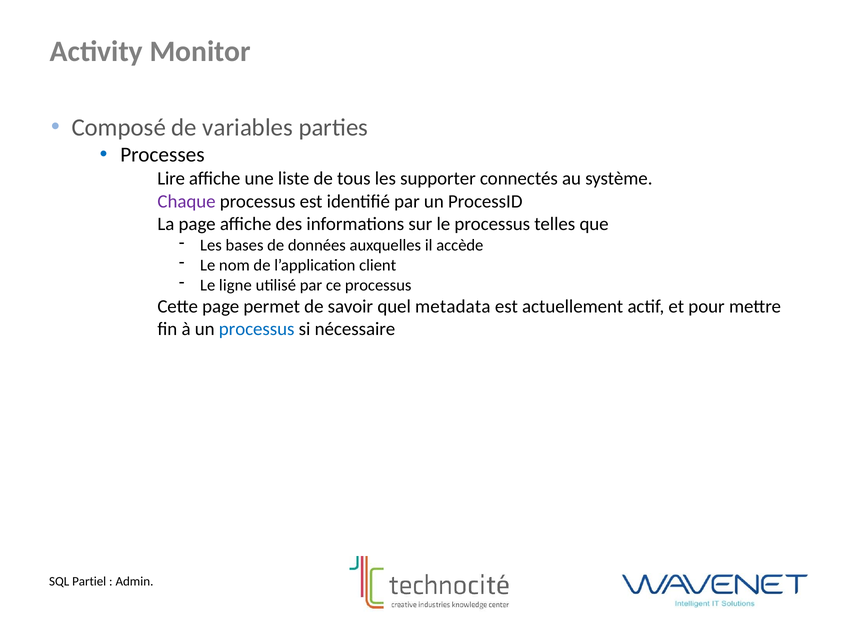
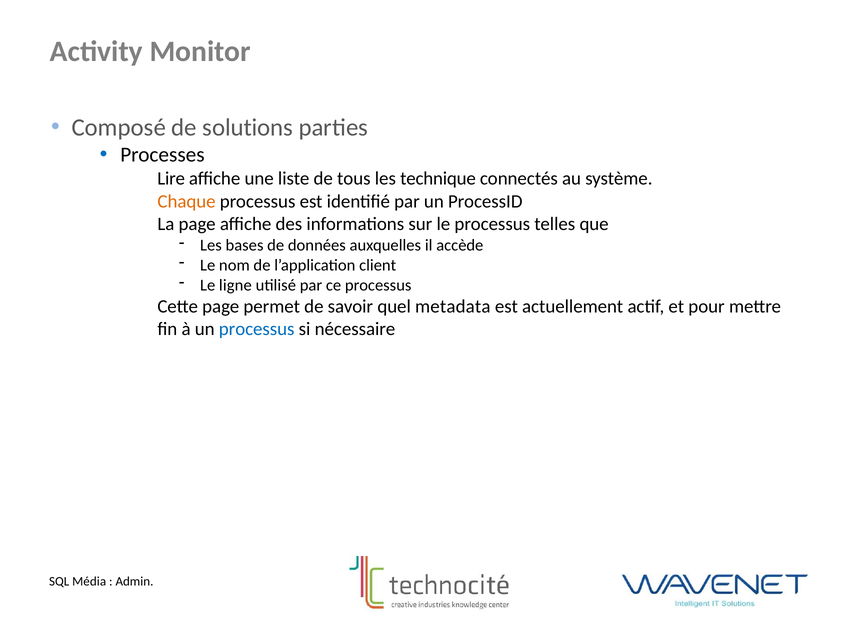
variables: variables -> solutions (248, 127)
supporter: supporter -> technique (438, 179)
Chaque colour: purple -> orange (187, 201)
Partiel: Partiel -> Média (89, 581)
